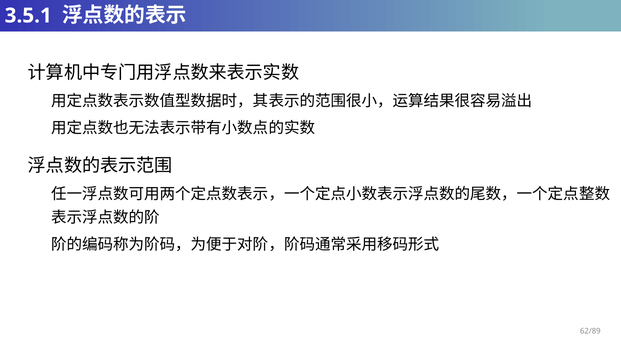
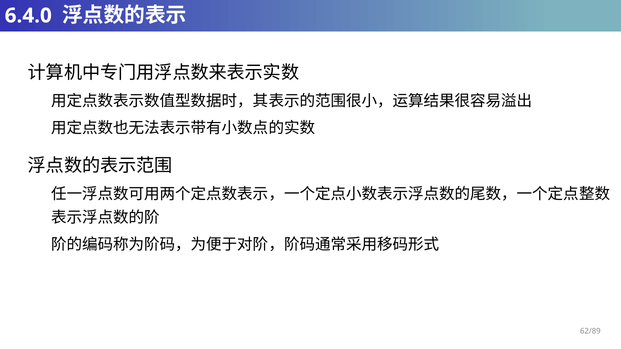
3.5.1: 3.5.1 -> 6.4.0 (28, 16)
